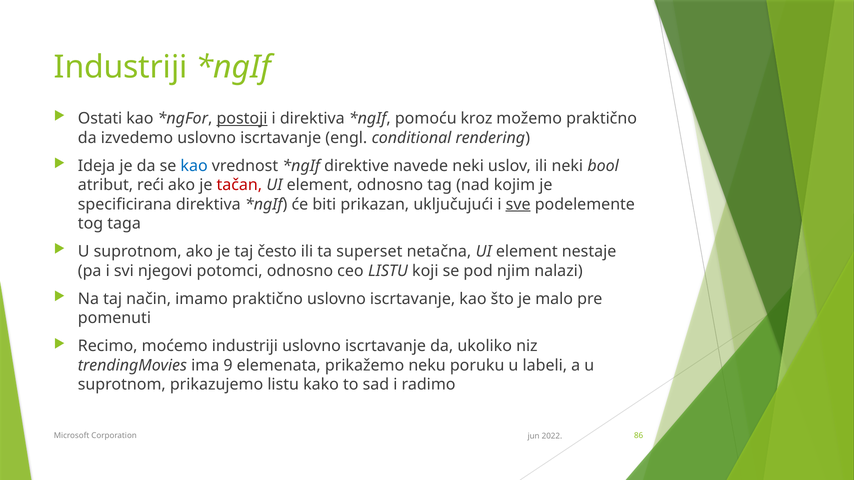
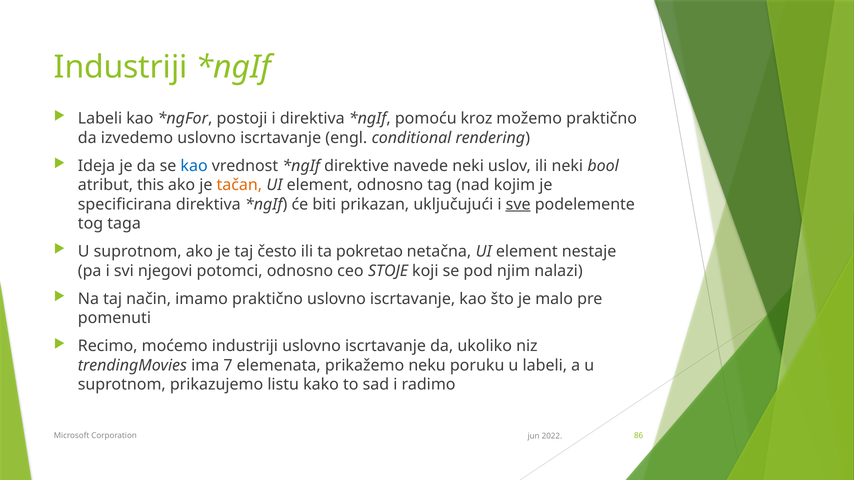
Ostati: Ostati -> Labeli (100, 119)
postoji underline: present -> none (242, 119)
reći: reći -> this (151, 185)
tačan colour: red -> orange (239, 185)
superset: superset -> pokretao (370, 252)
ceo LISTU: LISTU -> STOJE (388, 271)
9: 9 -> 7 (228, 366)
